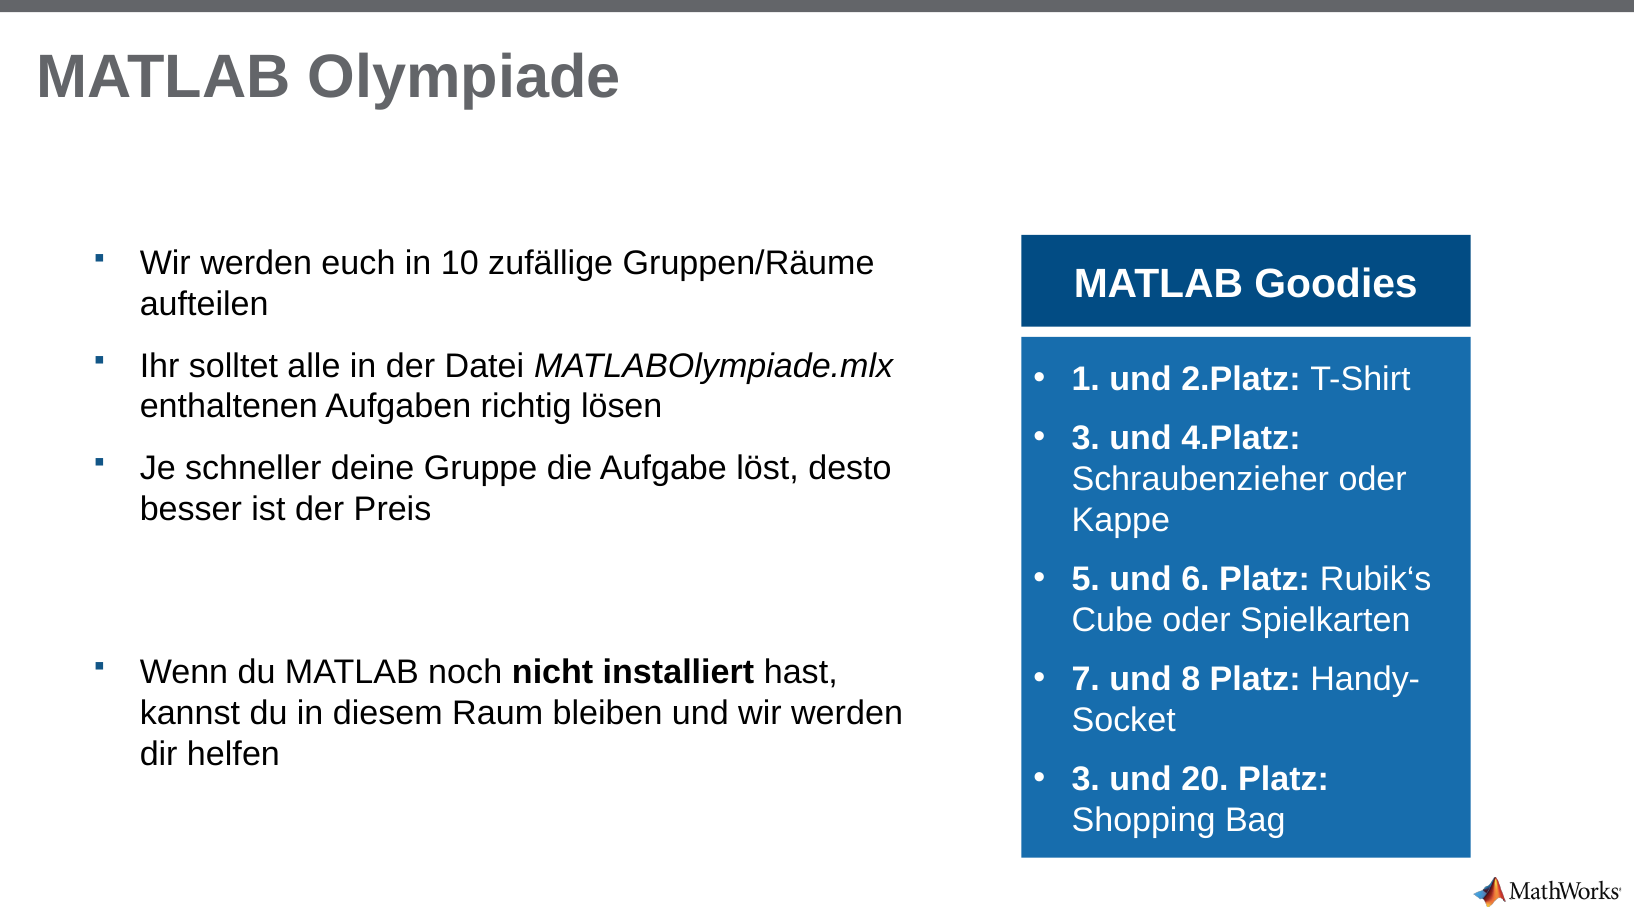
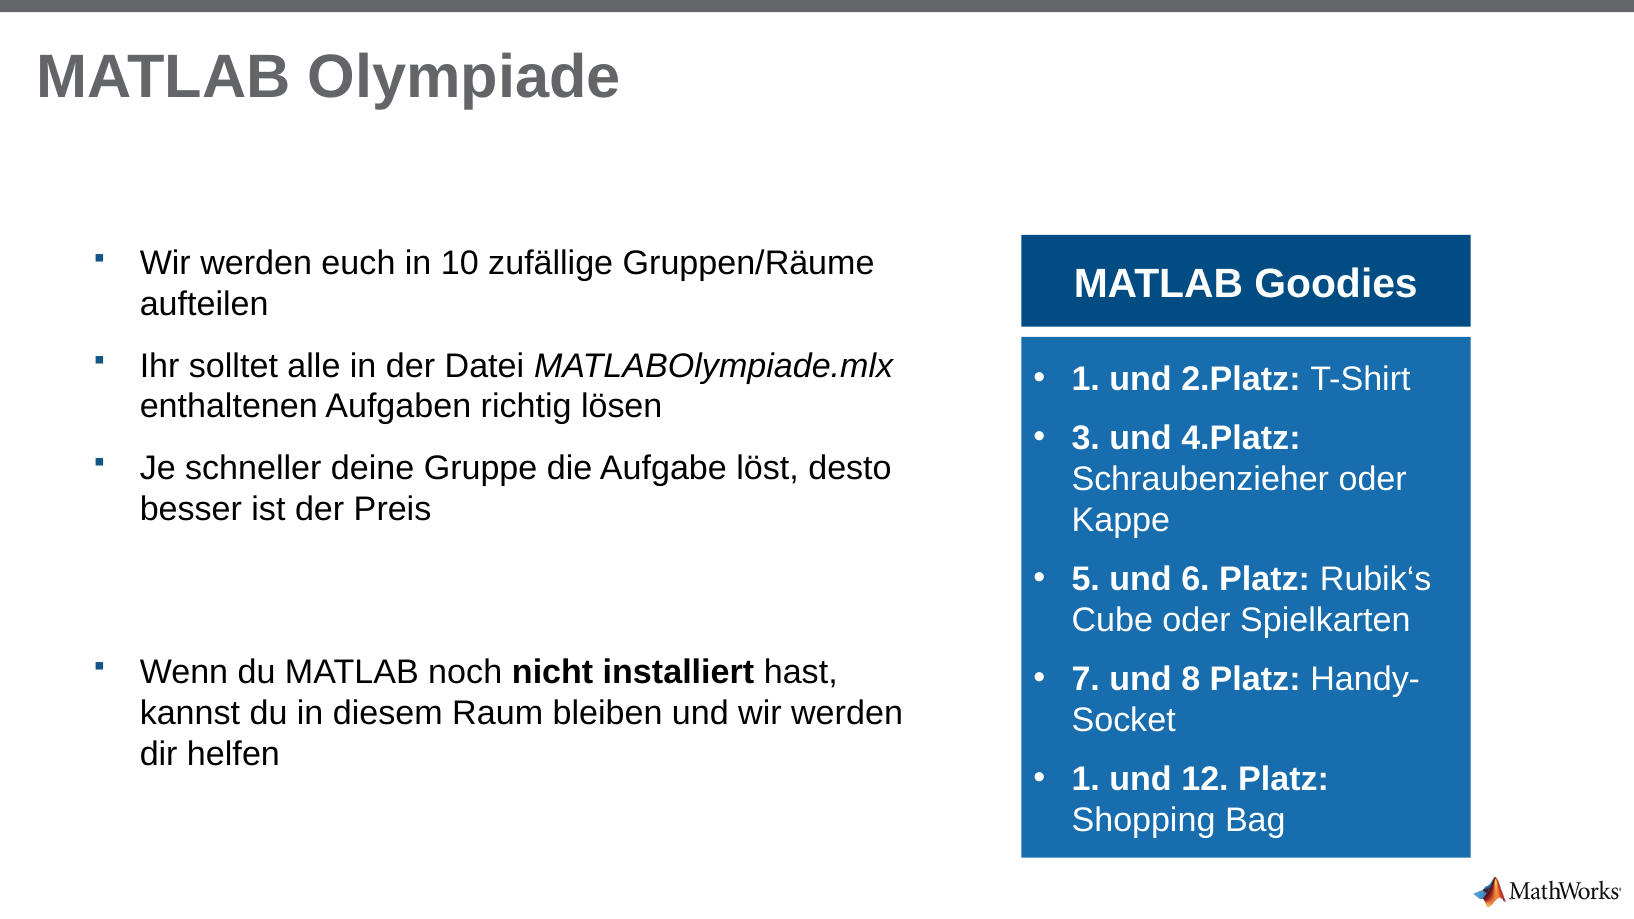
3: 3 -> 1 (1086, 780)
20: 20 -> 12 (1205, 780)
